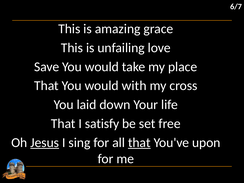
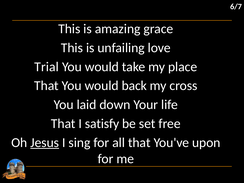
Save: Save -> Trial (47, 67)
with: with -> back (134, 86)
that underline: present -> none (139, 143)
